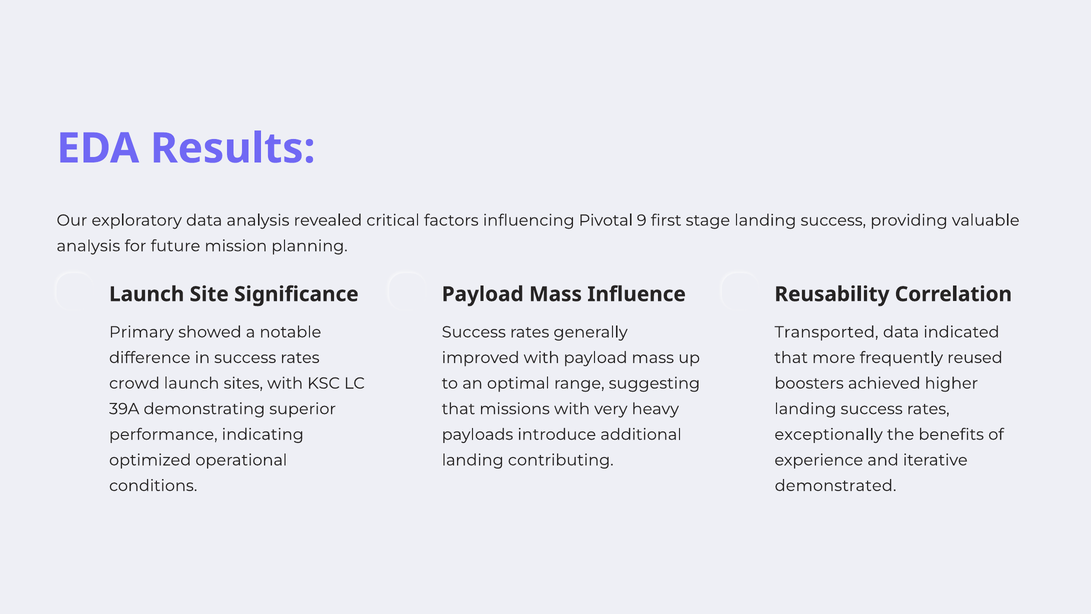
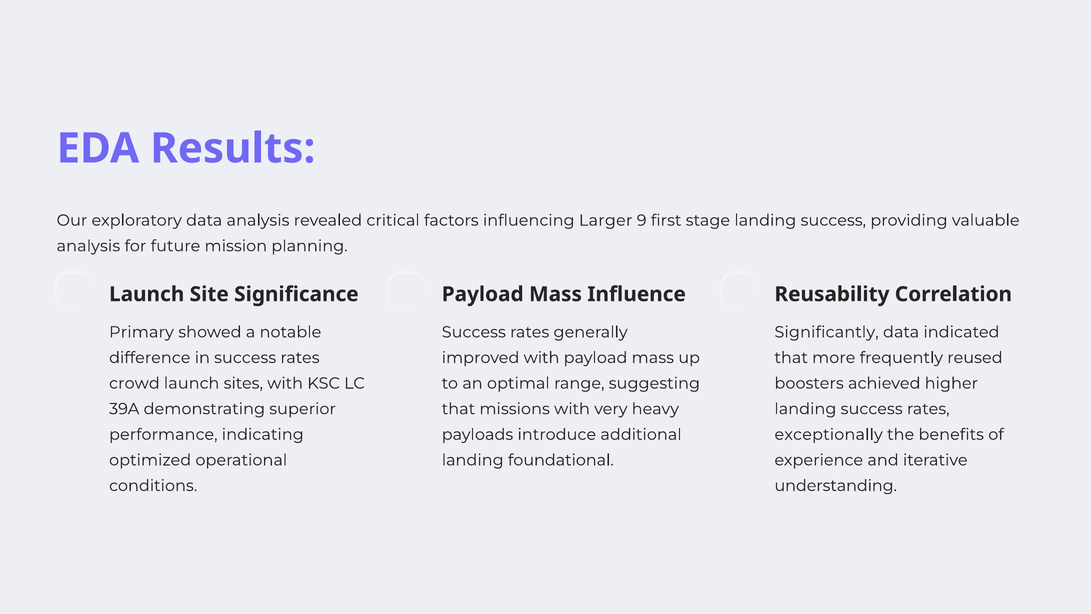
Pivotal: Pivotal -> Larger (606, 220)
Transported: Transported -> Significantly (827, 332)
contributing: contributing -> foundational (561, 460)
demonstrated: demonstrated -> understanding (836, 485)
